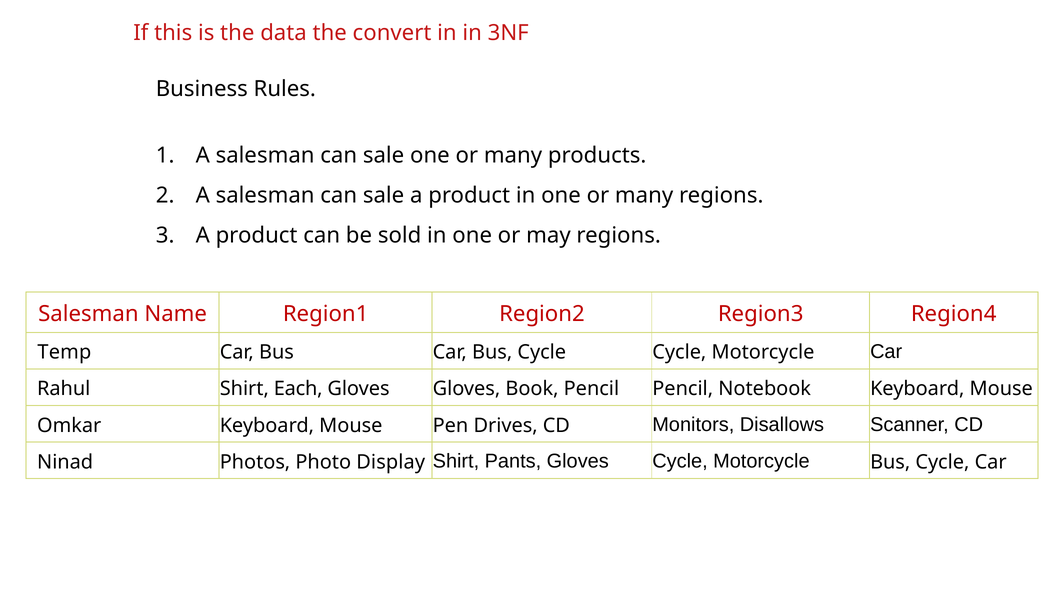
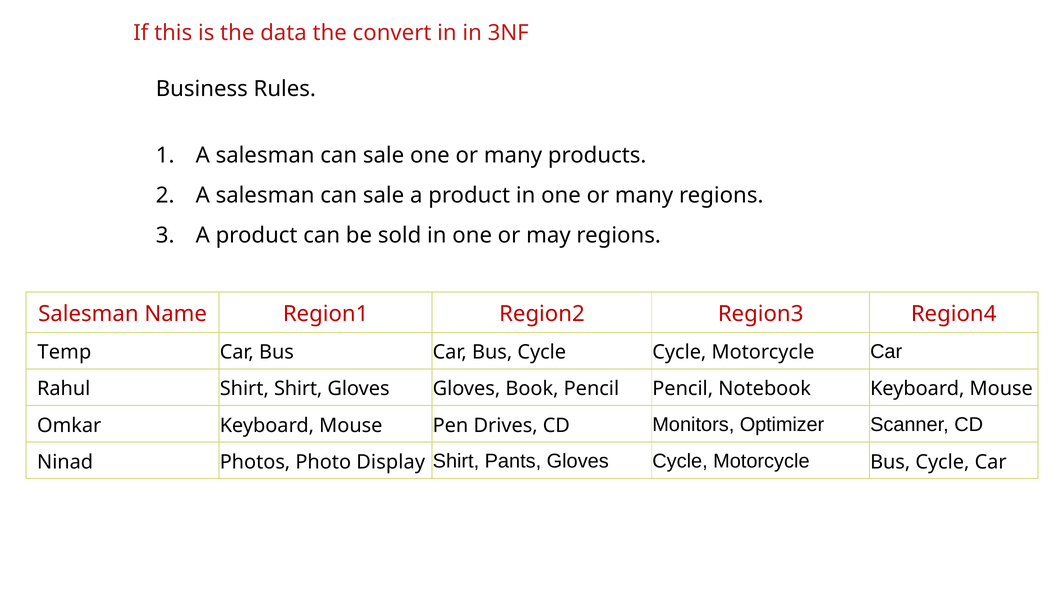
Shirt Each: Each -> Shirt (298, 389)
Disallows: Disallows -> Optimizer (782, 424)
